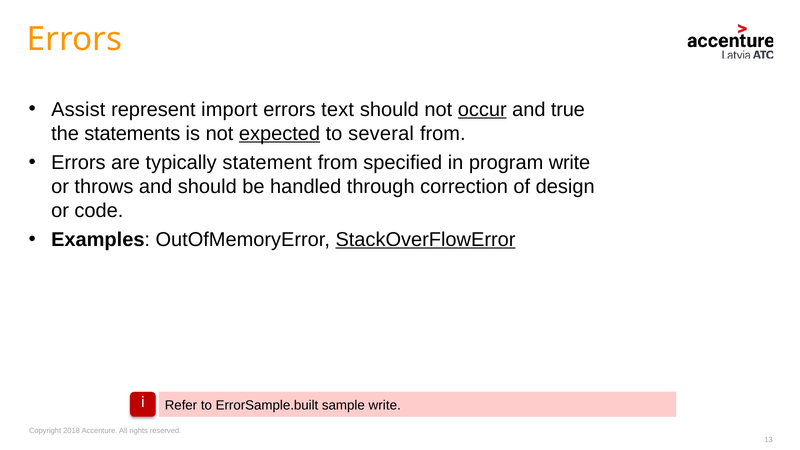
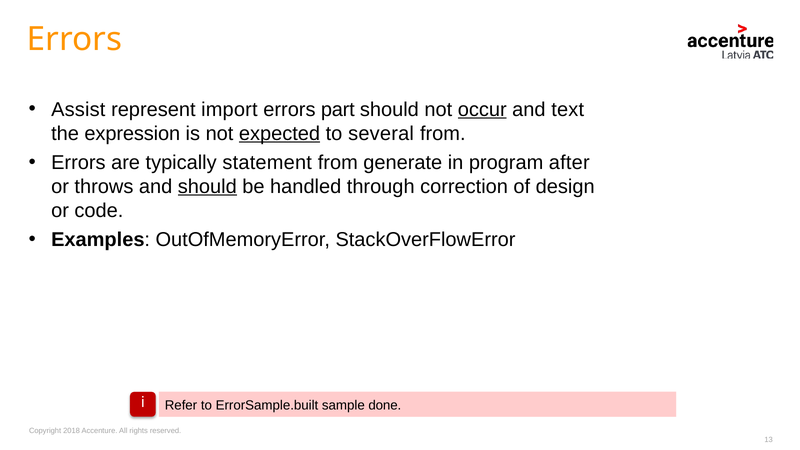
text: text -> part (338, 109)
true: true -> text (568, 109)
statements: statements -> expression (132, 133)
specified: specified -> generate (403, 163)
program write: write -> after (569, 163)
should underline: none -> present (207, 187)
StackOverFlowError underline: present -> none (426, 240)
sample write: write -> done (385, 405)
